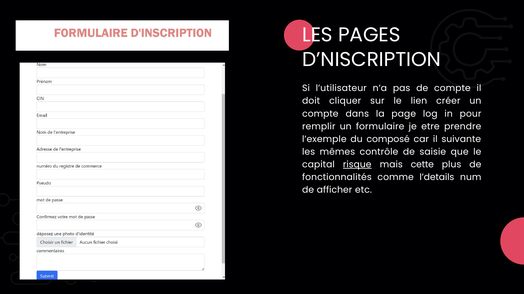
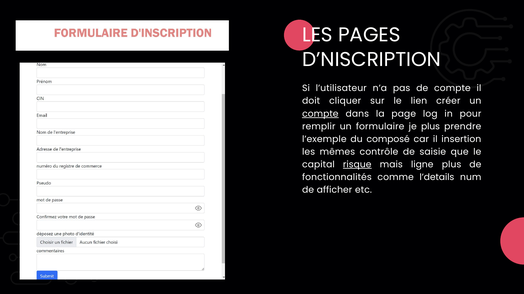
compte underline: none -> present (320, 114)
je etre: etre -> plus (431, 127)
suivante: suivante -> insertion (461, 139)
cette: cette -> ligne (422, 165)
